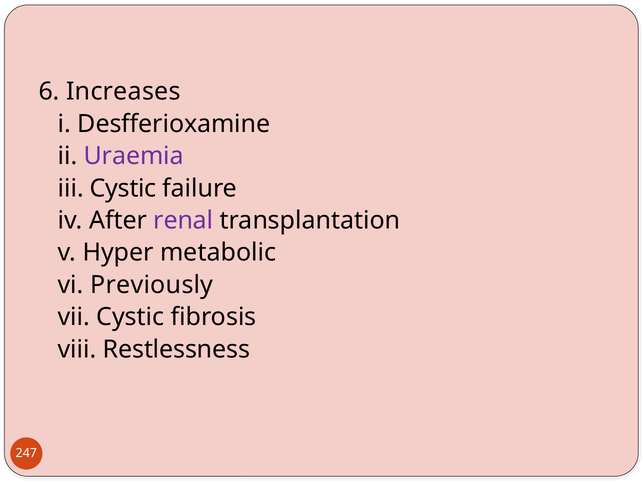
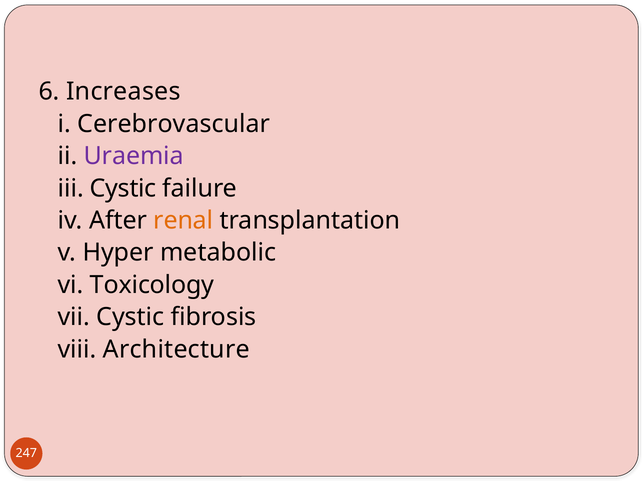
Desfferioxamine: Desfferioxamine -> Cerebrovascular (174, 124)
renal colour: purple -> orange (183, 220)
Previously: Previously -> Toxicology (152, 284)
Restlessness: Restlessness -> Architecture (176, 349)
